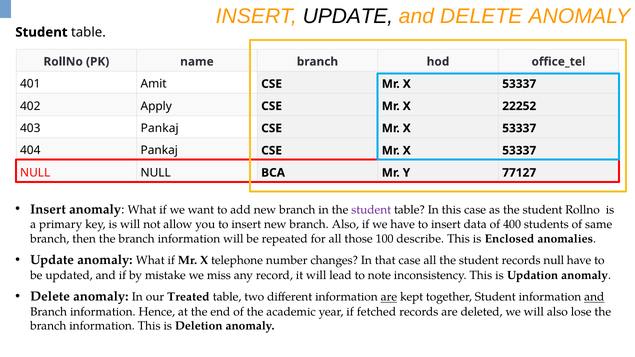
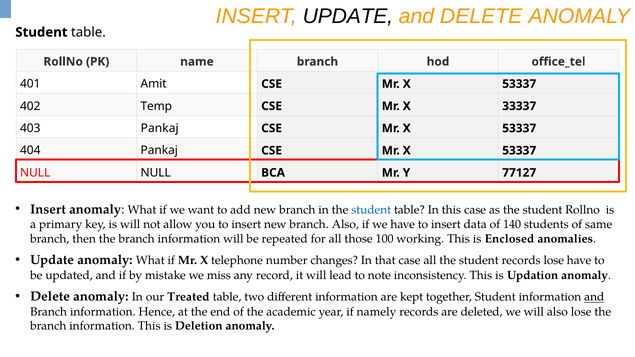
Apply: Apply -> Temp (156, 106)
22252: 22252 -> 33337 (519, 106)
student colour: purple -> blue (371, 210)
400: 400 -> 140 (512, 224)
describe: describe -> working (420, 239)
records null: null -> lose (554, 261)
are underline: present -> none (389, 297)
fetched: fetched -> namely (377, 312)
